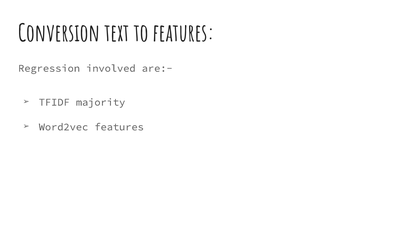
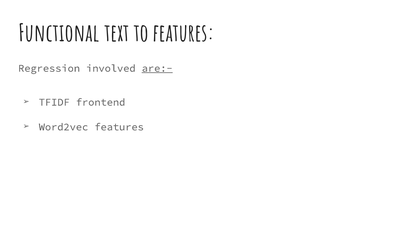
Conversion: Conversion -> Functional (59, 33)
are:- underline: none -> present (157, 68)
majority: majority -> frontend (101, 102)
